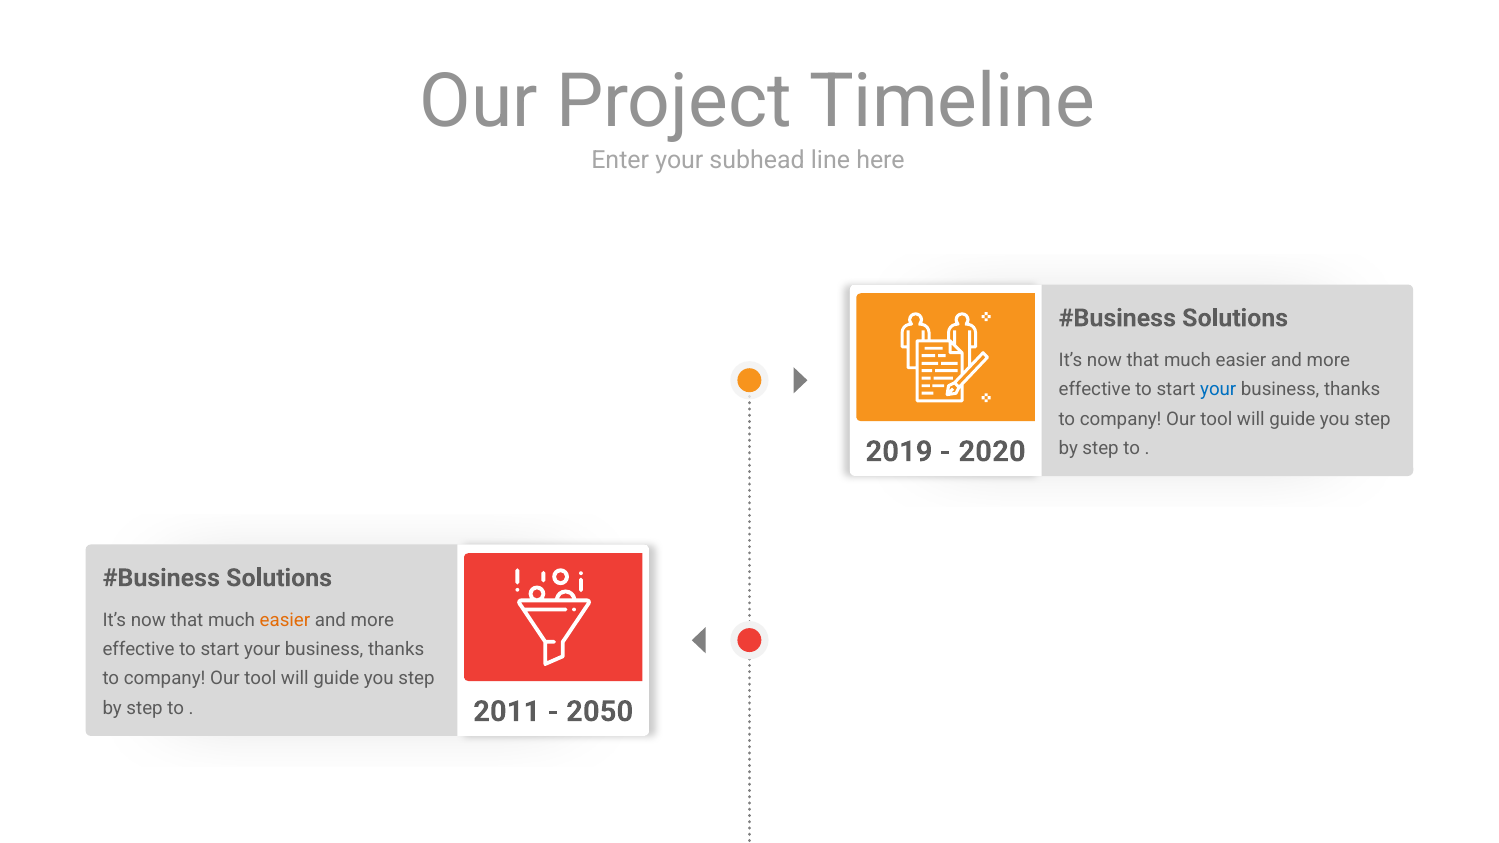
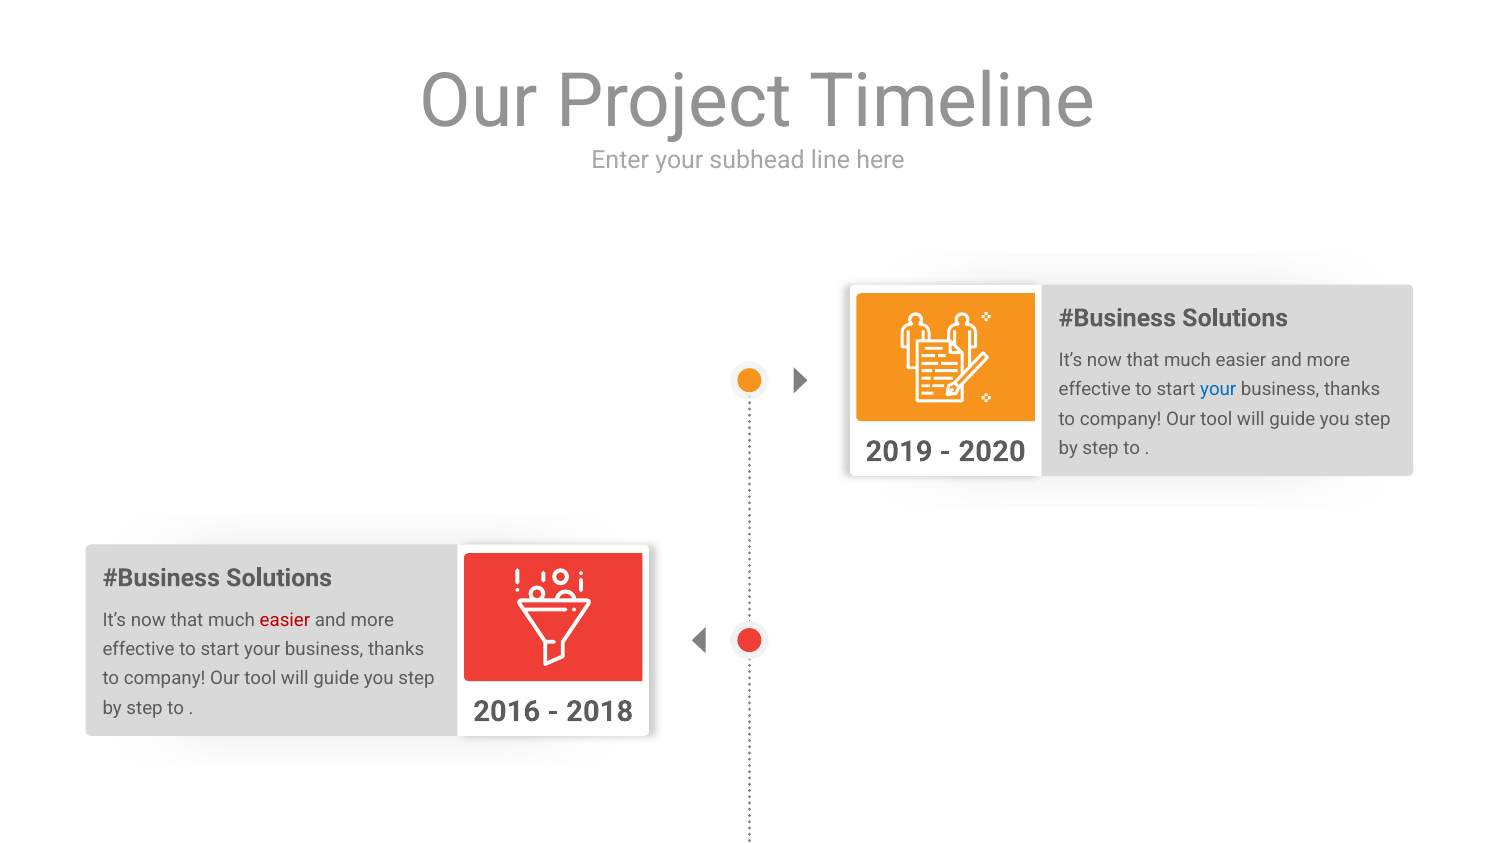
easier colour: orange -> red (285, 620)
2011: 2011 -> 2016 (507, 712)
2050: 2050 -> 2018 (600, 712)
